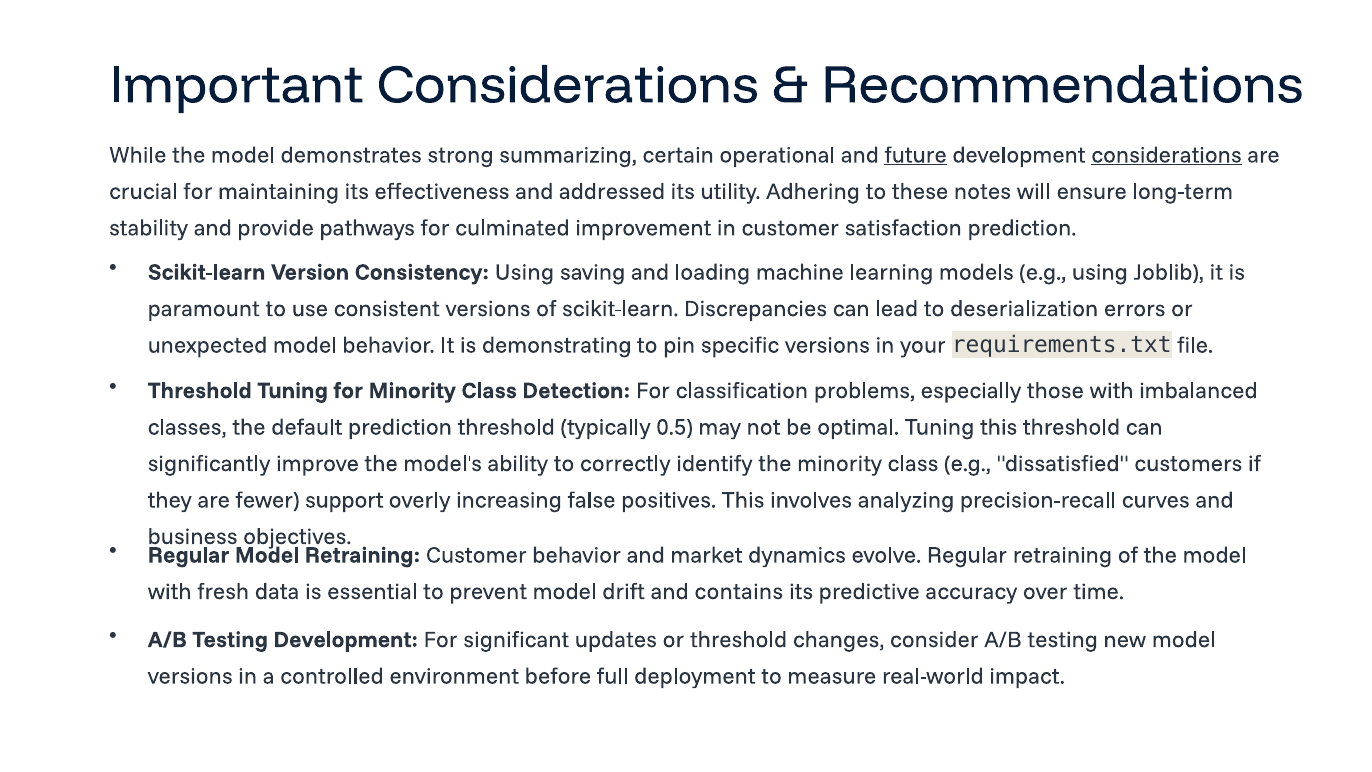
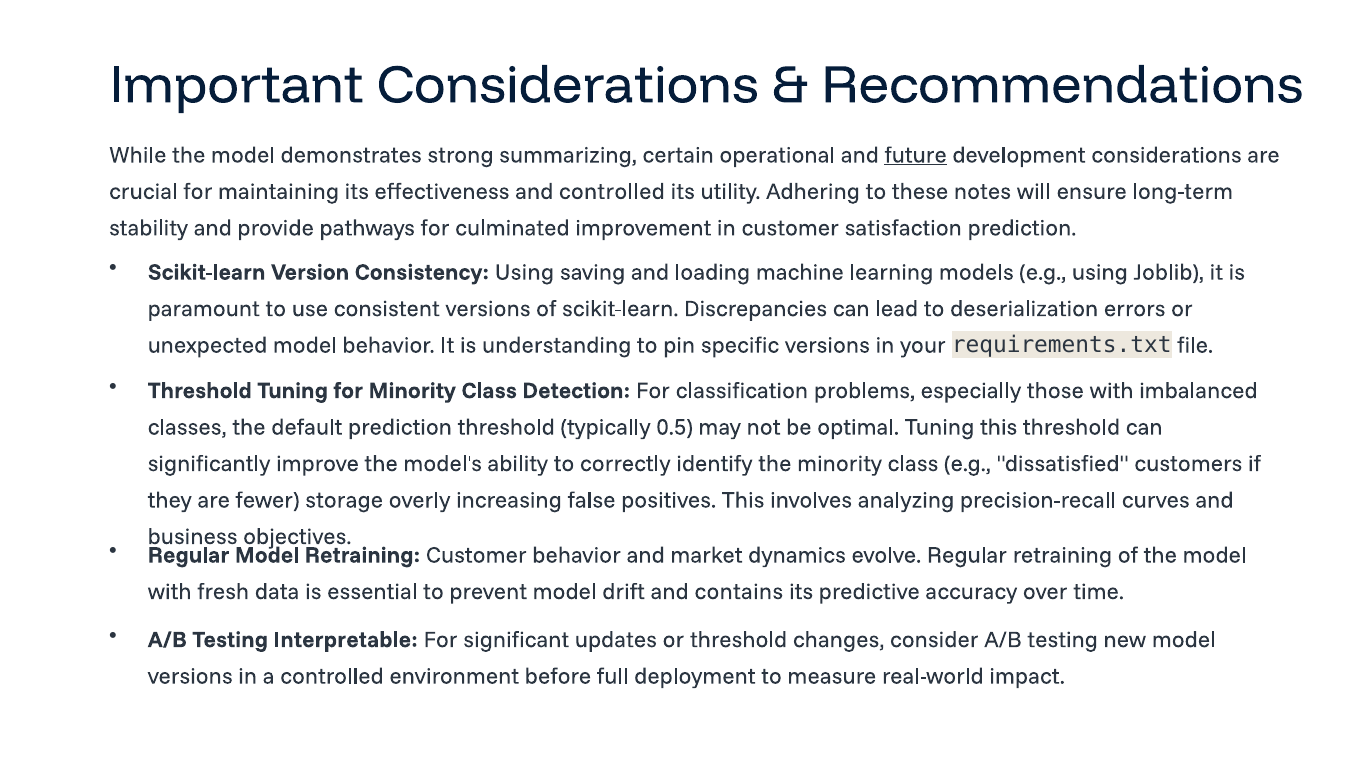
considerations underline: present -> none (1166, 155)
and addressed: addressed -> controlled (612, 191)
demonstrating: demonstrating -> understanding (557, 345)
support: support -> storage (344, 500)
Testing Development: Development -> Interpretable (346, 639)
